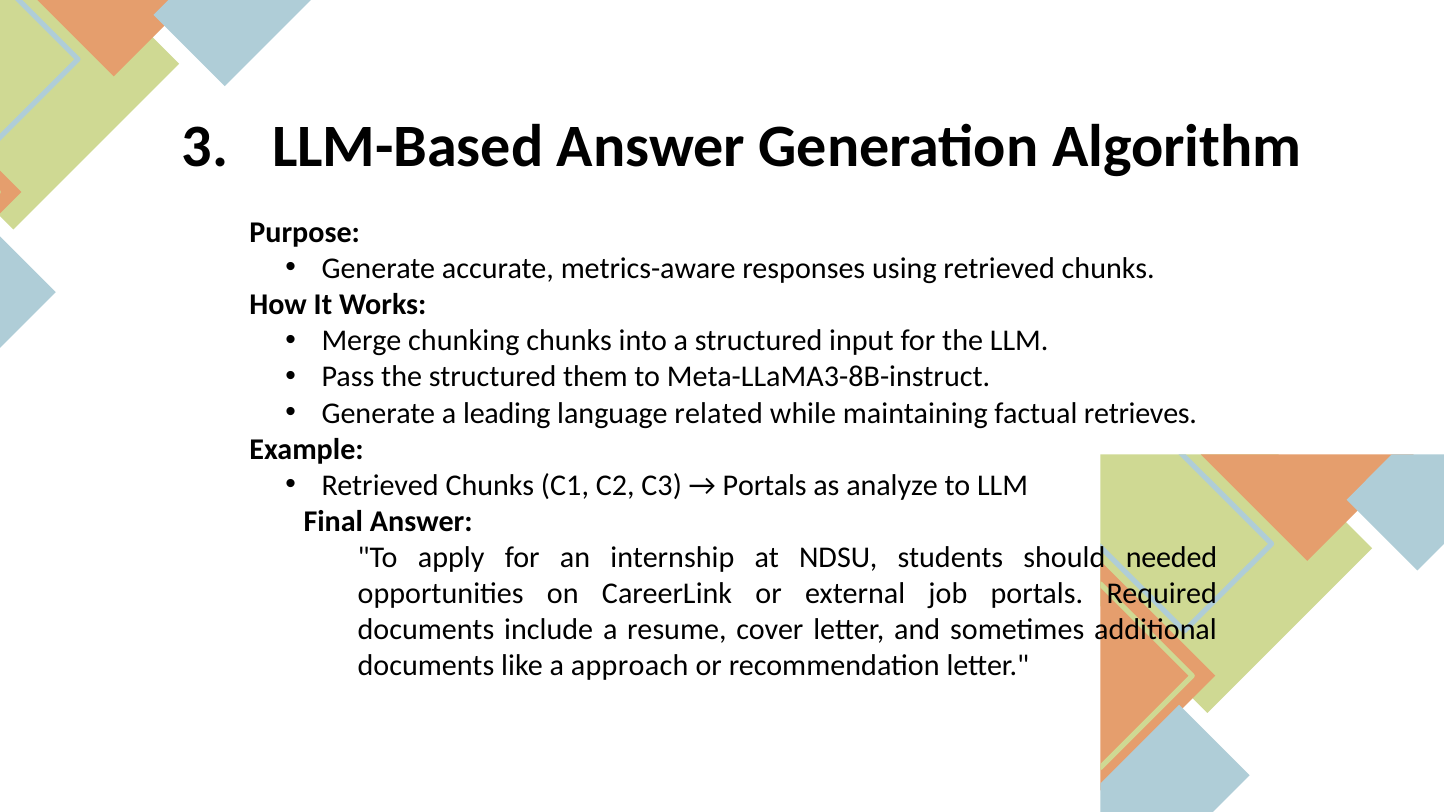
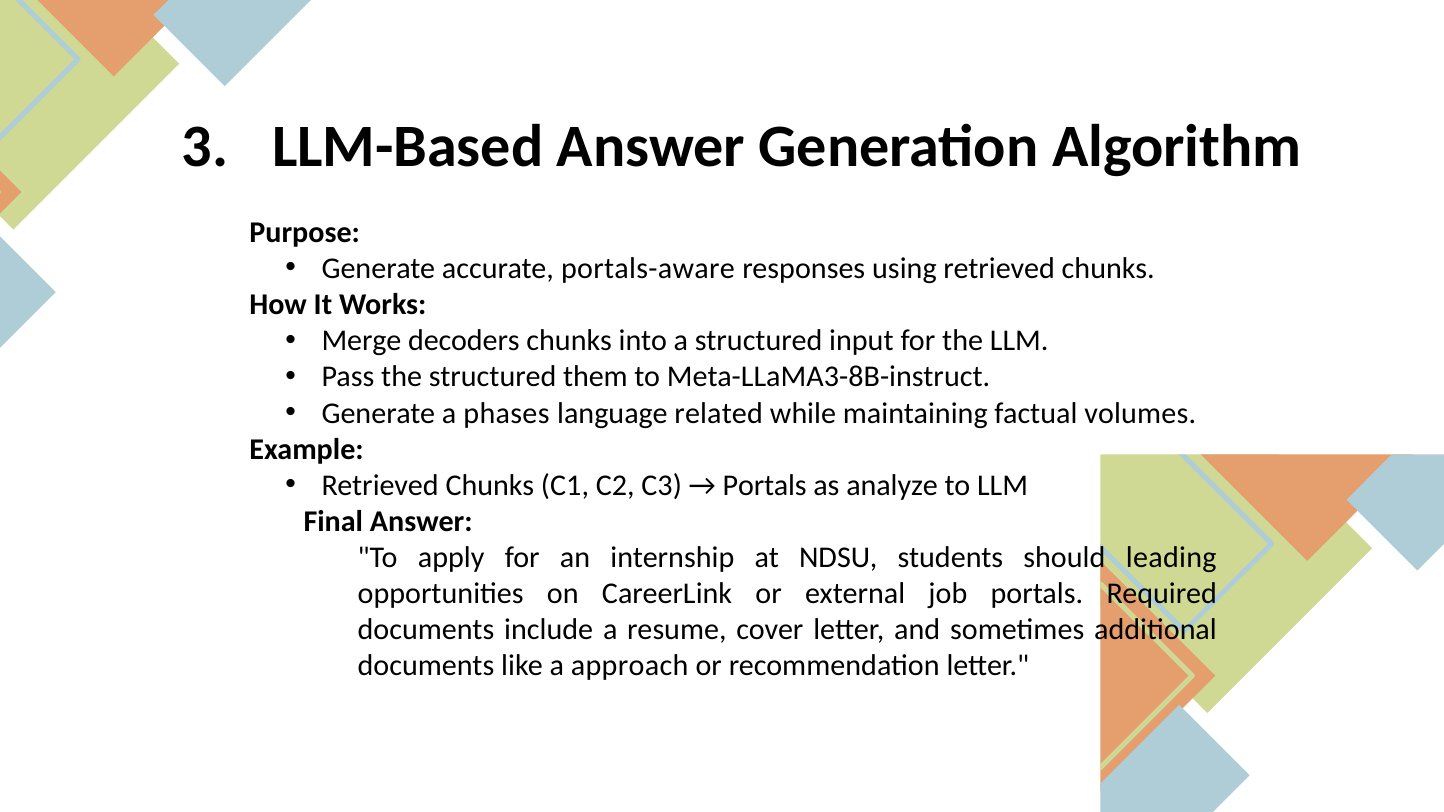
metrics-aware: metrics-aware -> portals-aware (648, 269)
chunking: chunking -> decoders (464, 341)
leading: leading -> phases (507, 413)
retrieves: retrieves -> volumes (1140, 413)
needed: needed -> leading (1171, 558)
